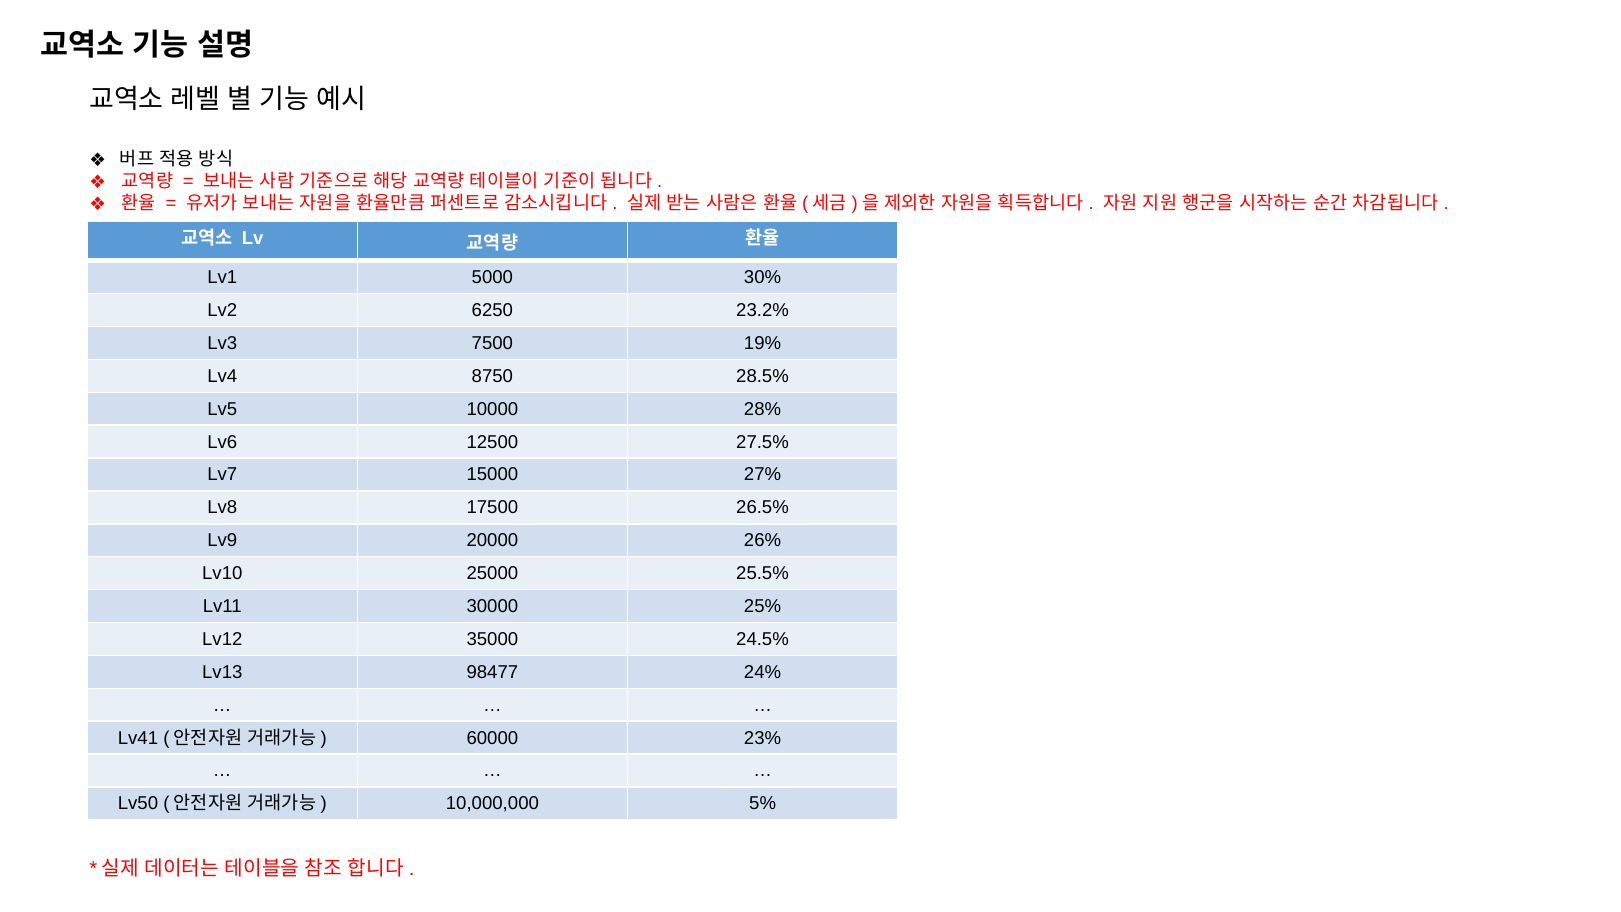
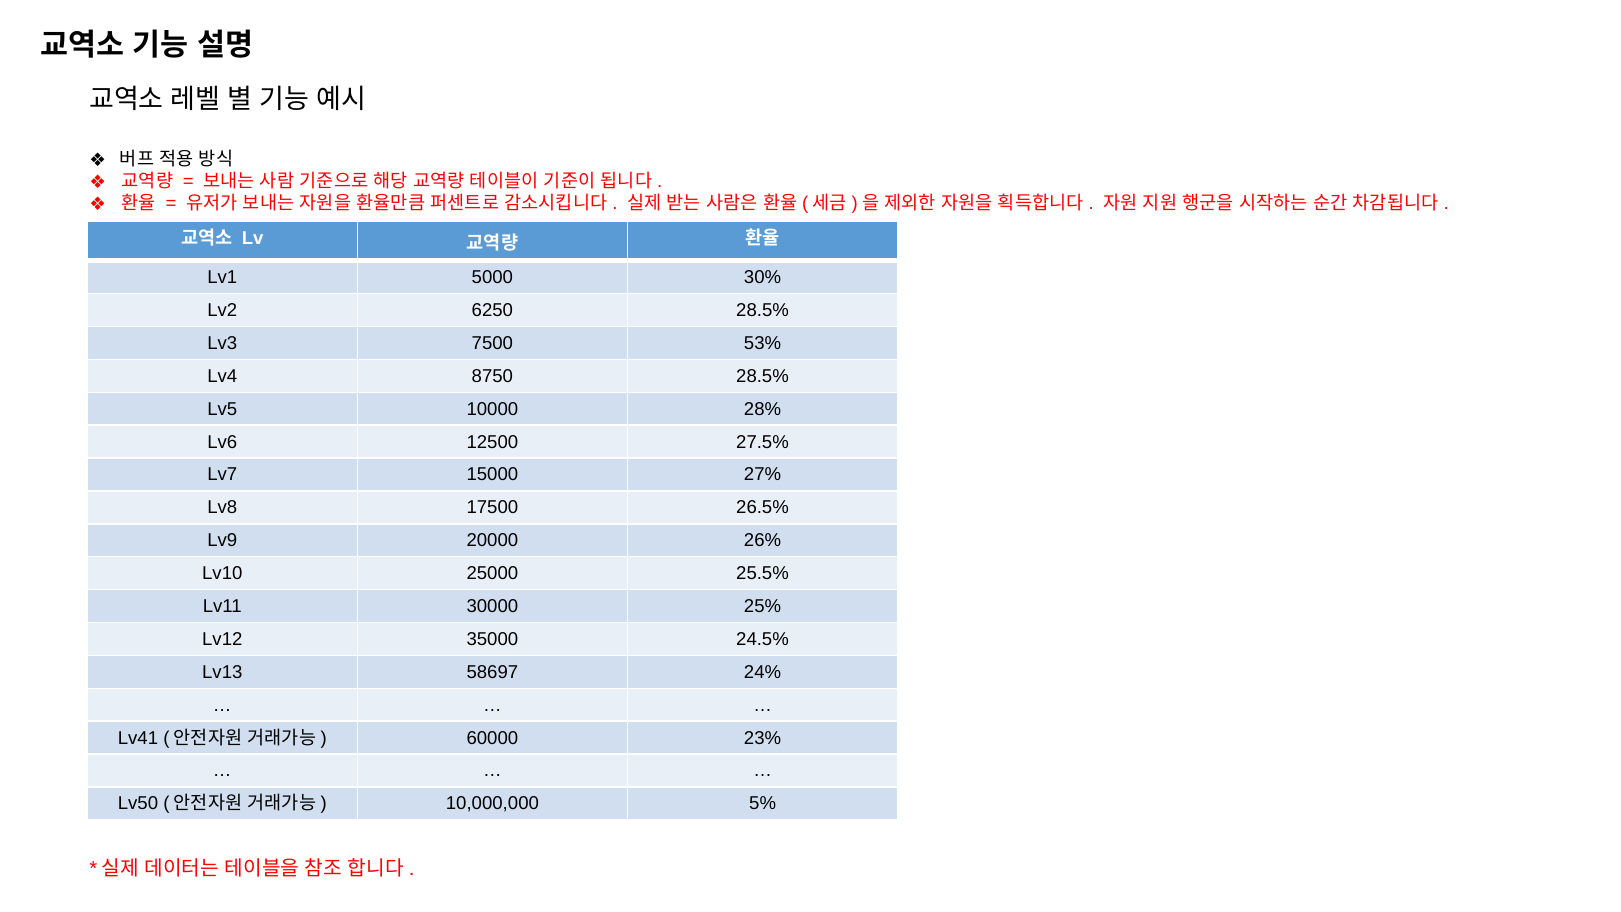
6250 23.2%: 23.2% -> 28.5% (763, 310)
19%: 19% -> 53% (763, 343)
98477: 98477 -> 58697 (492, 672)
